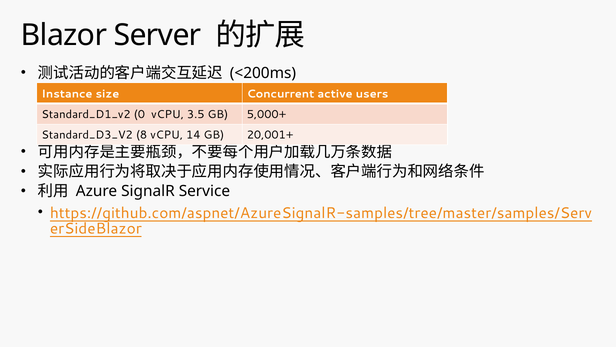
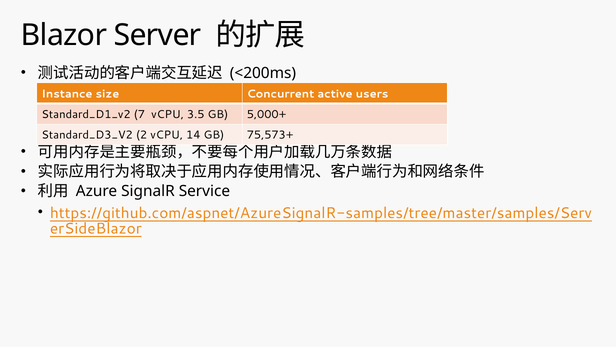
0: 0 -> 7 (139, 114)
8: 8 -> 2 (142, 135)
20,001+: 20,001+ -> 75,573+ (270, 135)
